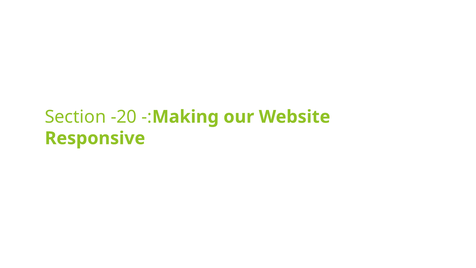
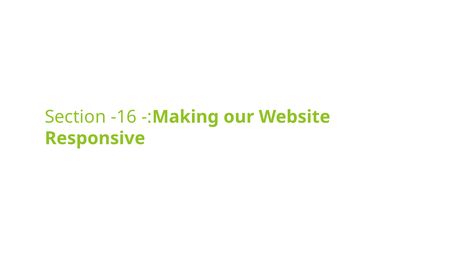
-20: -20 -> -16 (124, 117)
